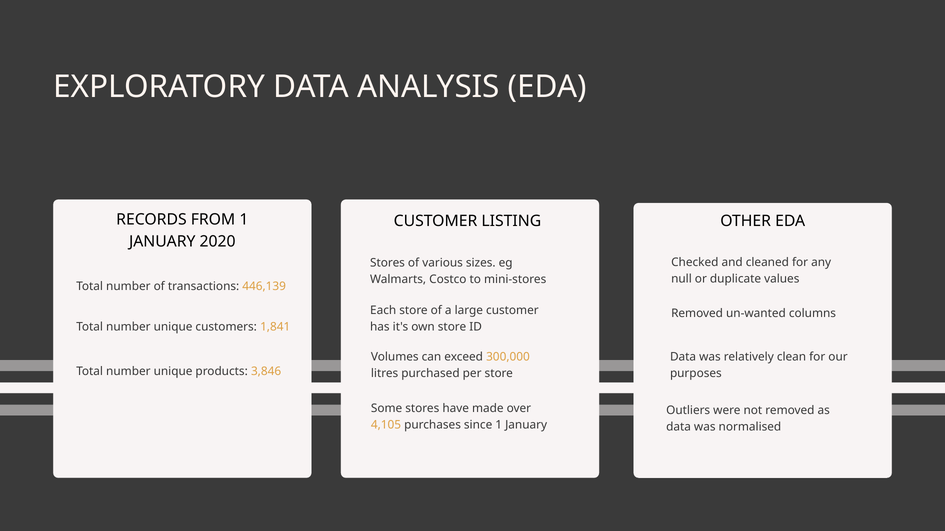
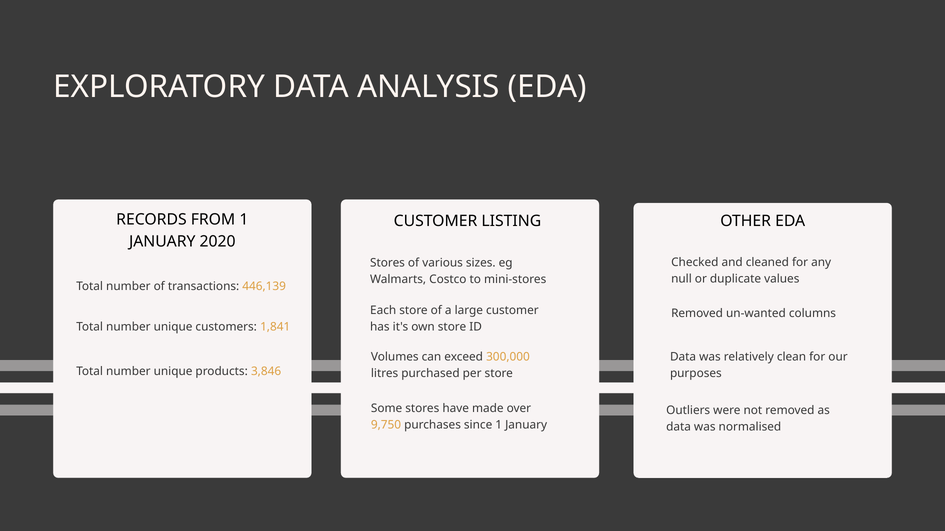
4,105: 4,105 -> 9,750 (386, 425)
